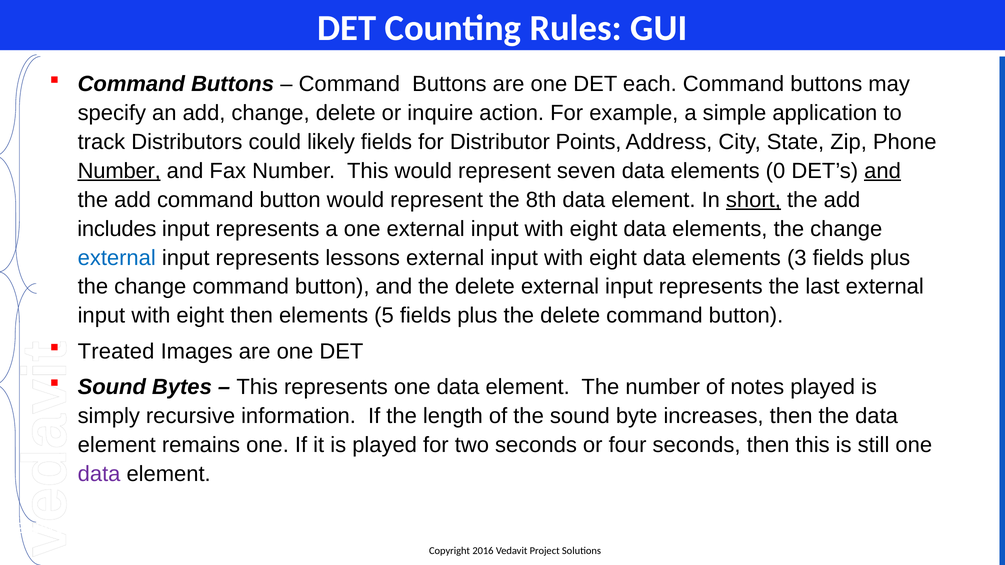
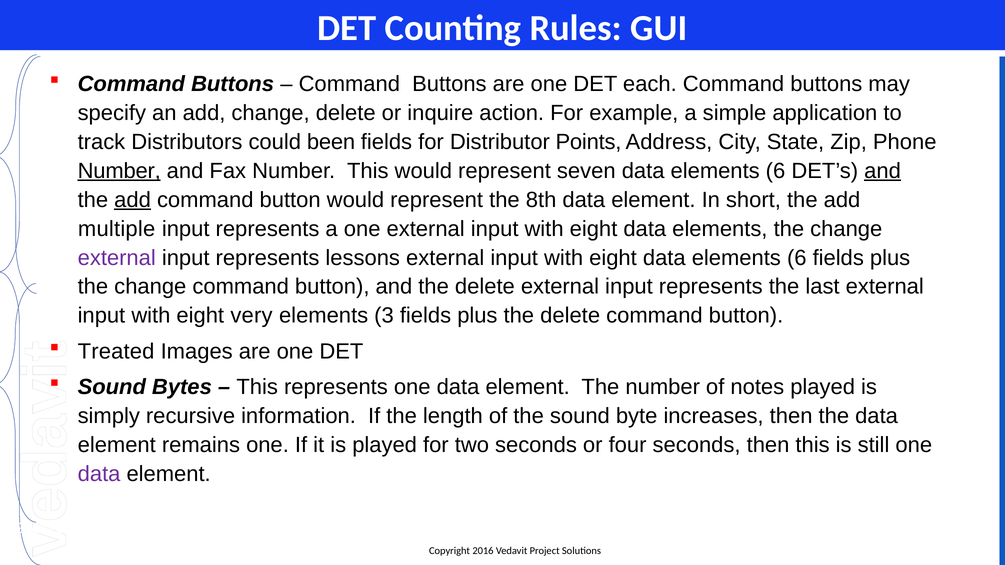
likely: likely -> been (331, 142)
seven data elements 0: 0 -> 6 (776, 171)
add underline: none -> present (133, 200)
short underline: present -> none (753, 200)
includes: includes -> multiple (117, 229)
external colour: blue -> purple (117, 258)
eight data elements 3: 3 -> 6 (797, 258)
eight then: then -> very (251, 316)
5: 5 -> 3 (384, 316)
